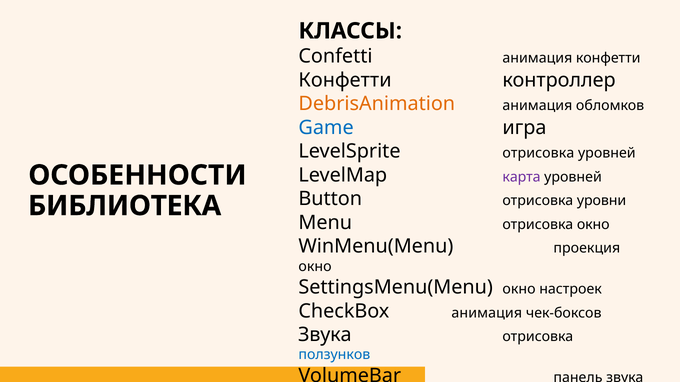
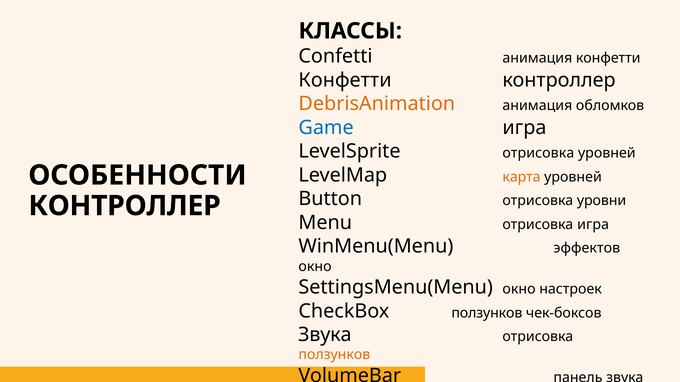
карта colour: purple -> orange (522, 177)
БИБЛИОТЕКА: БИБЛИОТЕКА -> КОНТРОЛЛЕР (125, 206)
отрисовка окно: окно -> игра (593, 225)
WinMenu(Menu проекция: проекция -> эффектов (587, 249)
CheckBox анимация: анимация -> ползунков (487, 313)
ползунков colour: blue -> orange (334, 355)
